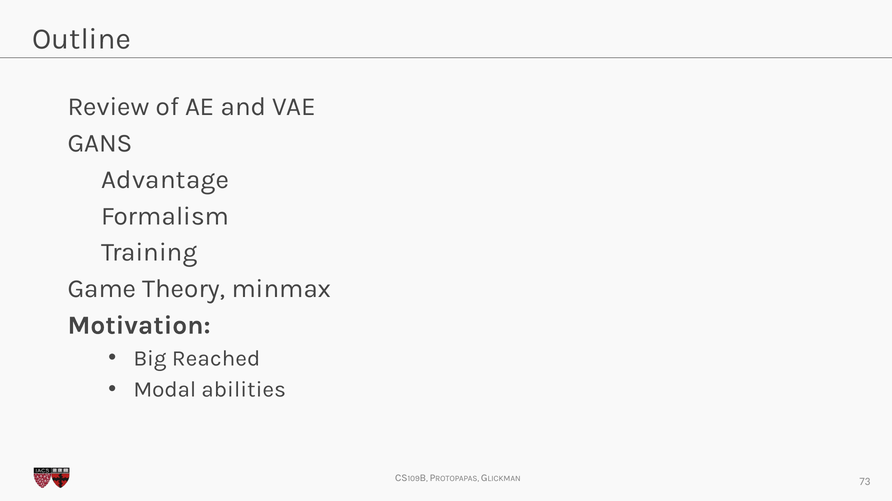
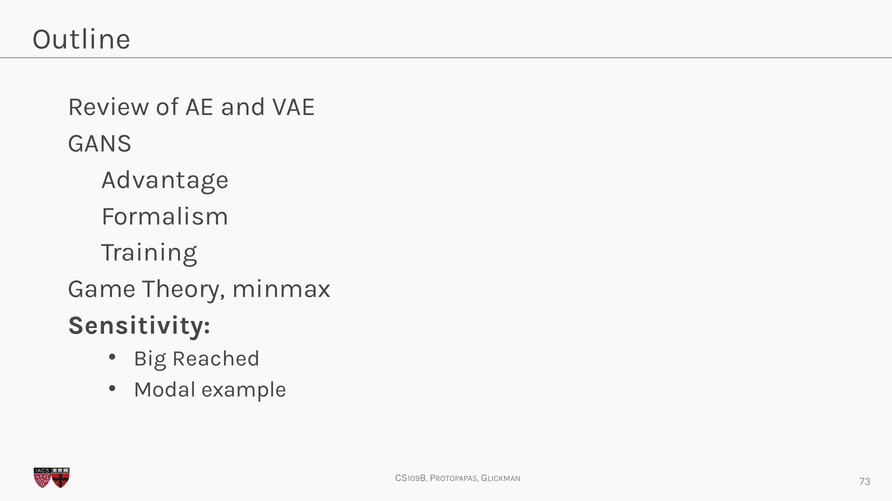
Motivation: Motivation -> Sensitivity (139, 326)
abilities: abilities -> example (244, 390)
